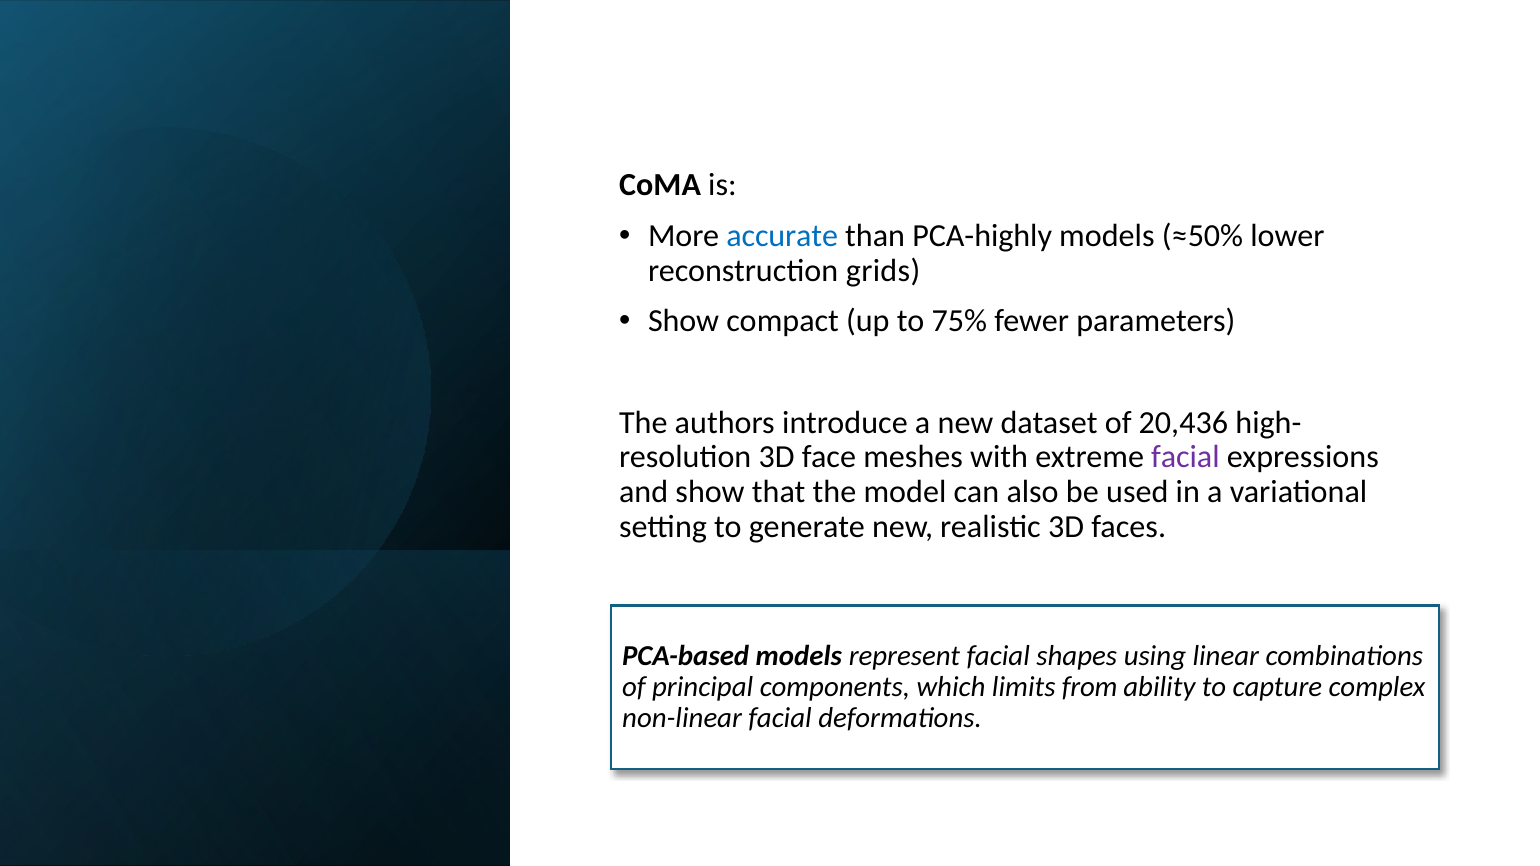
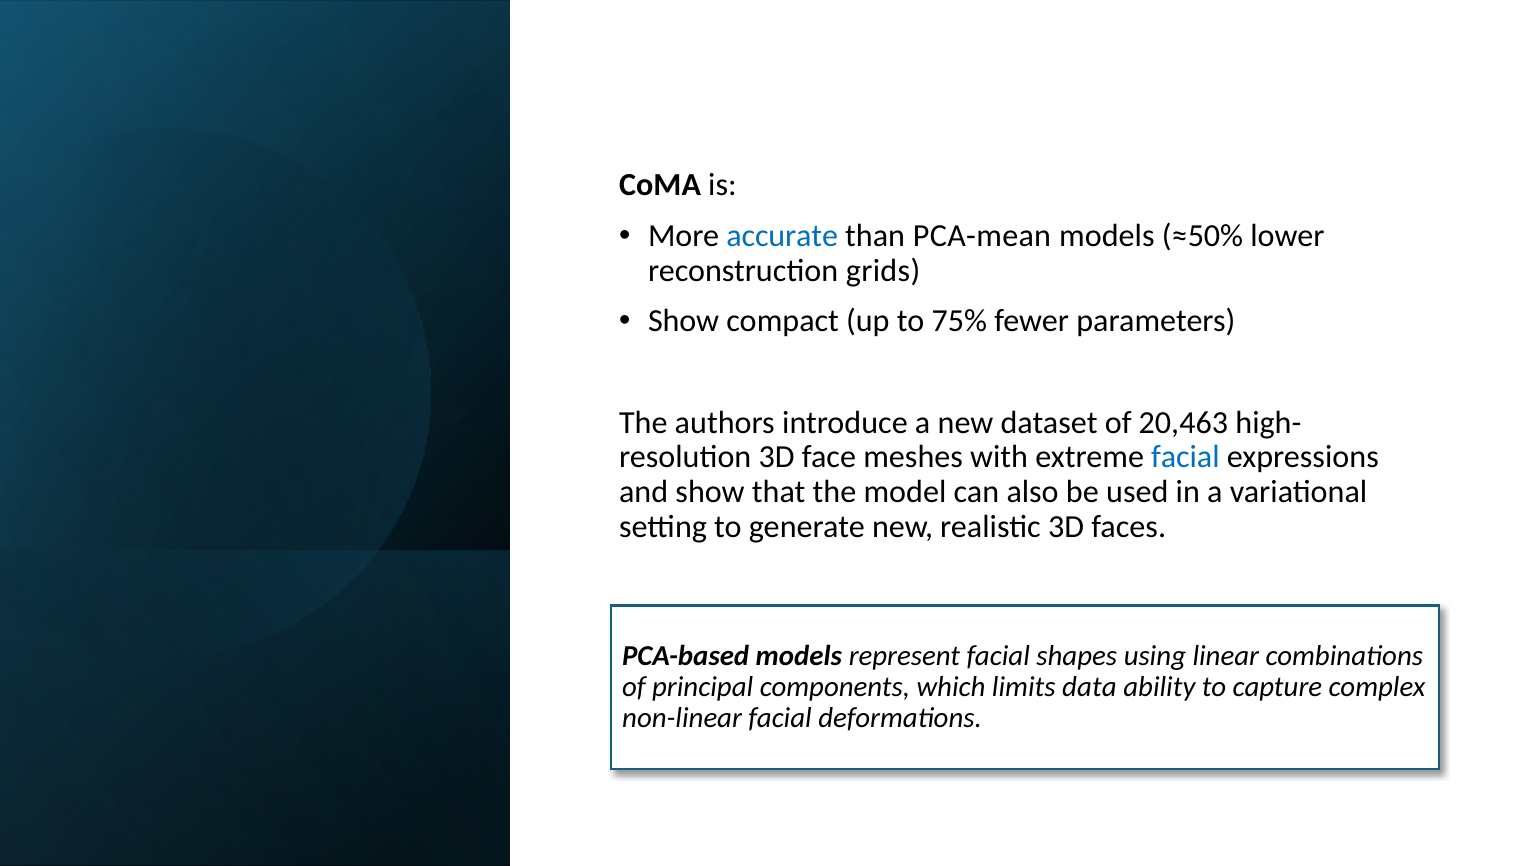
PCA-highly: PCA-highly -> PCA-mean (982, 236)
20,436: 20,436 -> 20,463 (1183, 423)
facial colour: purple -> blue (1185, 457)
from: from -> data (1089, 687)
